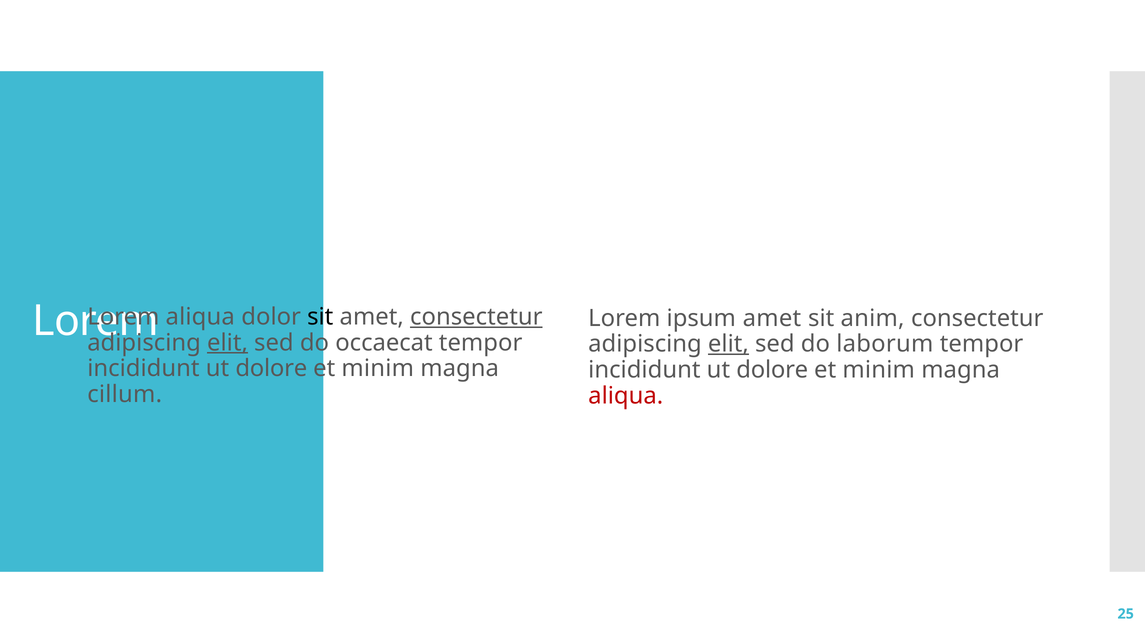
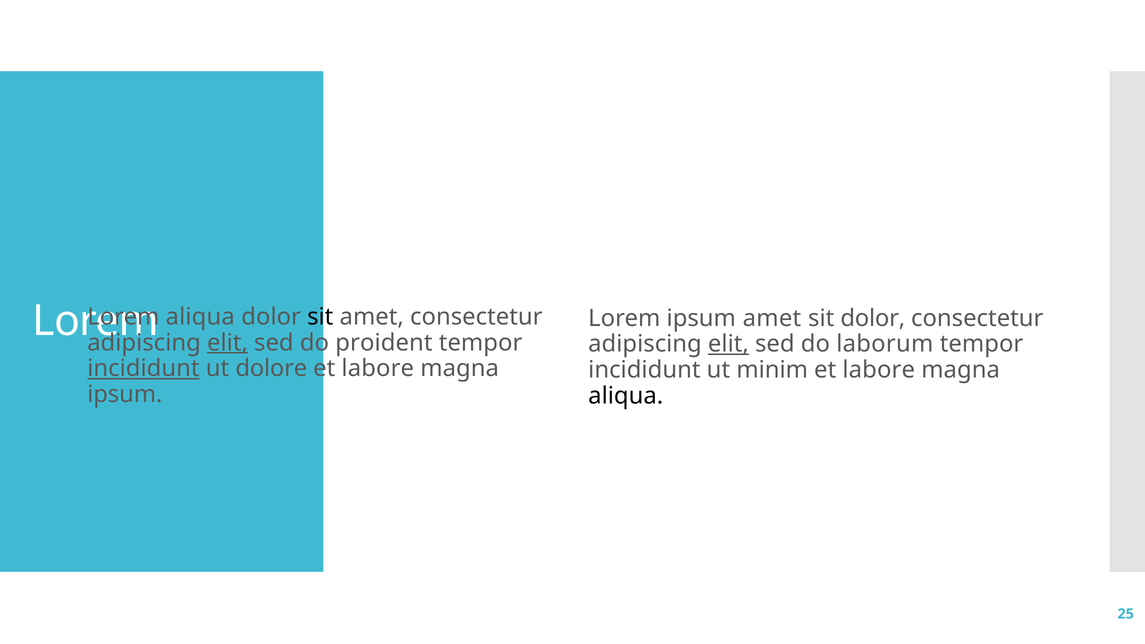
consectetur underline: present -> none (476, 317)
sit anim: anim -> dolor (873, 318)
occaecat: occaecat -> proident (384, 343)
incididunt underline: none -> present (143, 368)
minim: minim -> labore (378, 368)
dolore: dolore -> minim (772, 370)
minim: minim -> labore (879, 370)
cillum: cillum -> ipsum (125, 394)
aliqua colour: red -> black (626, 396)
